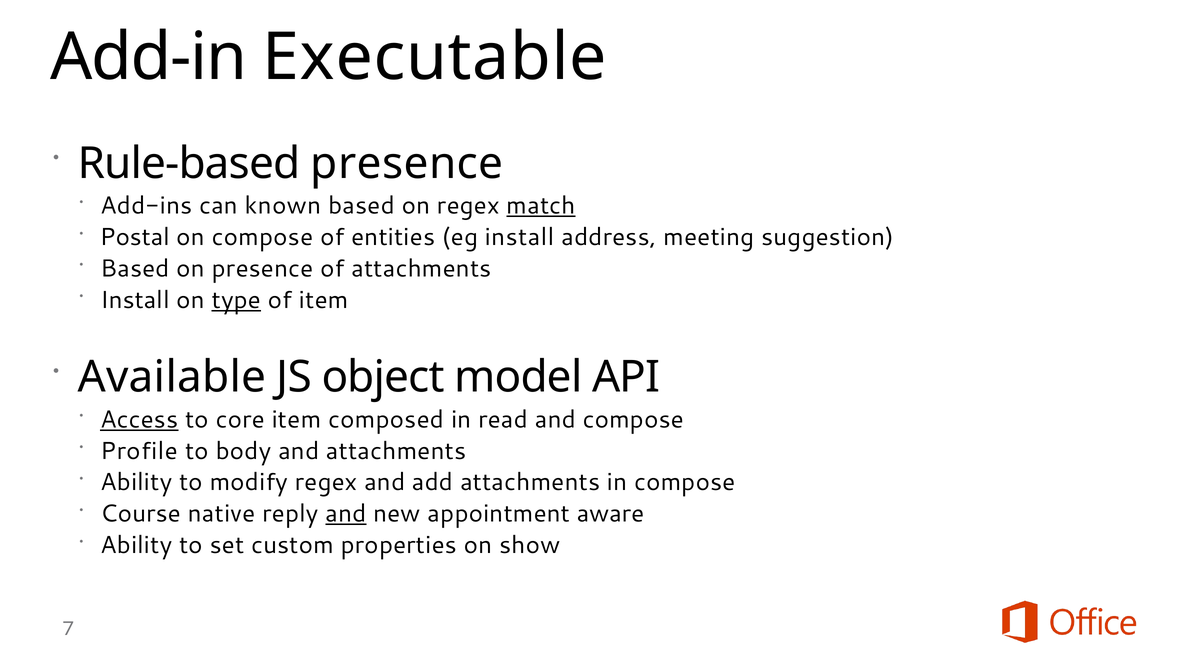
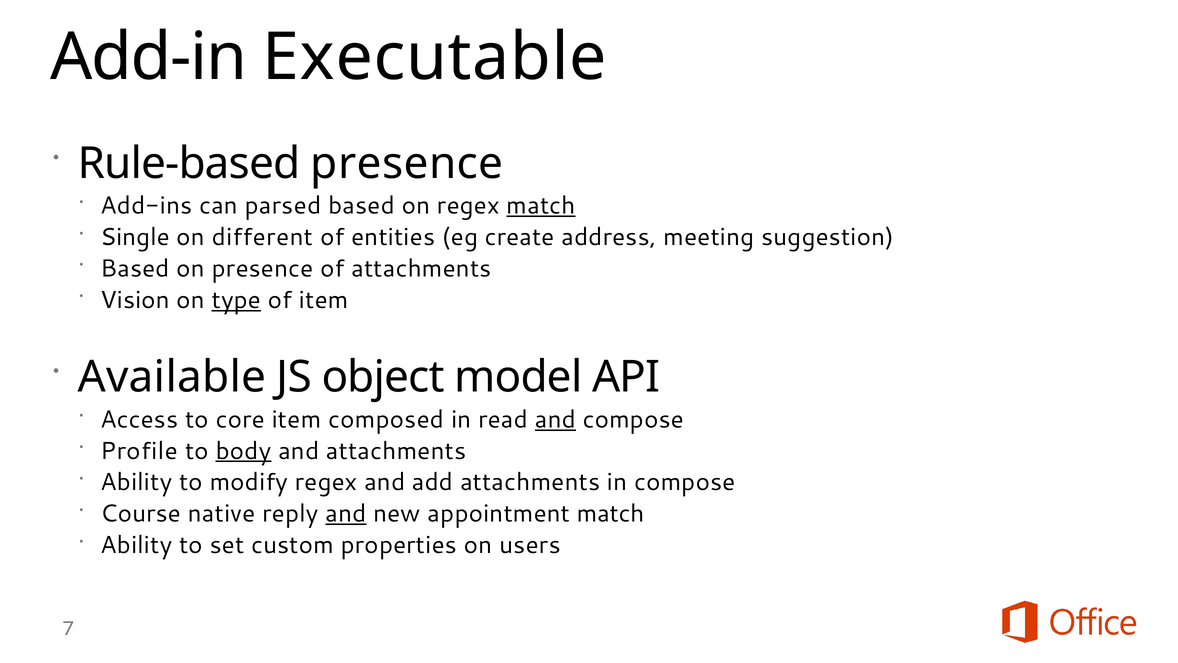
known: known -> parsed (283, 206)
Postal: Postal -> Single (135, 237)
on compose: compose -> different (263, 237)
eg install: install -> create (520, 237)
Install: Install -> Vision (135, 300)
Access underline: present -> none (139, 419)
and underline: none -> present (555, 419)
body underline: none -> present (243, 451)
appointment aware: aware -> match (611, 514)
show: show -> users (530, 545)
